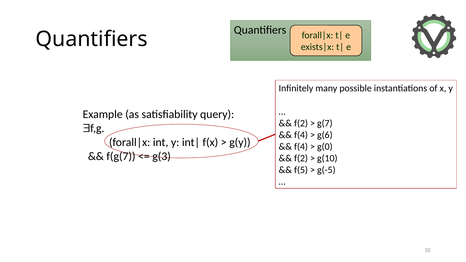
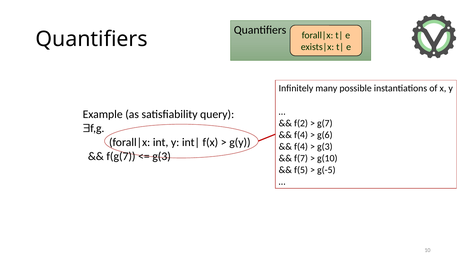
g(0: g(0 -> g(3 (325, 147)
f(2: f(2 -> f(7 (301, 158)
